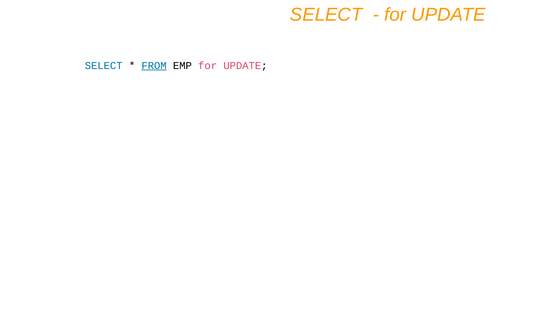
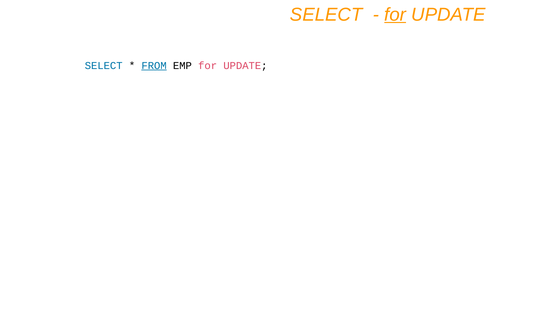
for underline: none -> present (395, 15)
